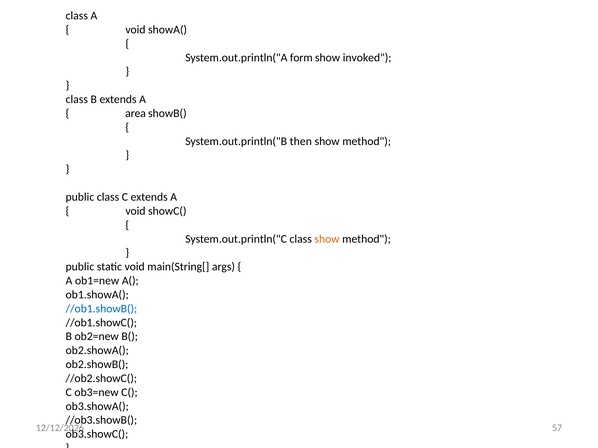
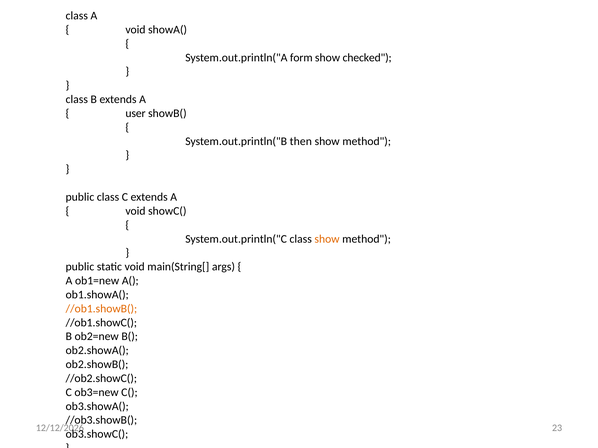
invoked: invoked -> checked (367, 58)
area: area -> user (136, 113)
//ob1.showB( colour: blue -> orange (101, 309)
57: 57 -> 23 (557, 428)
